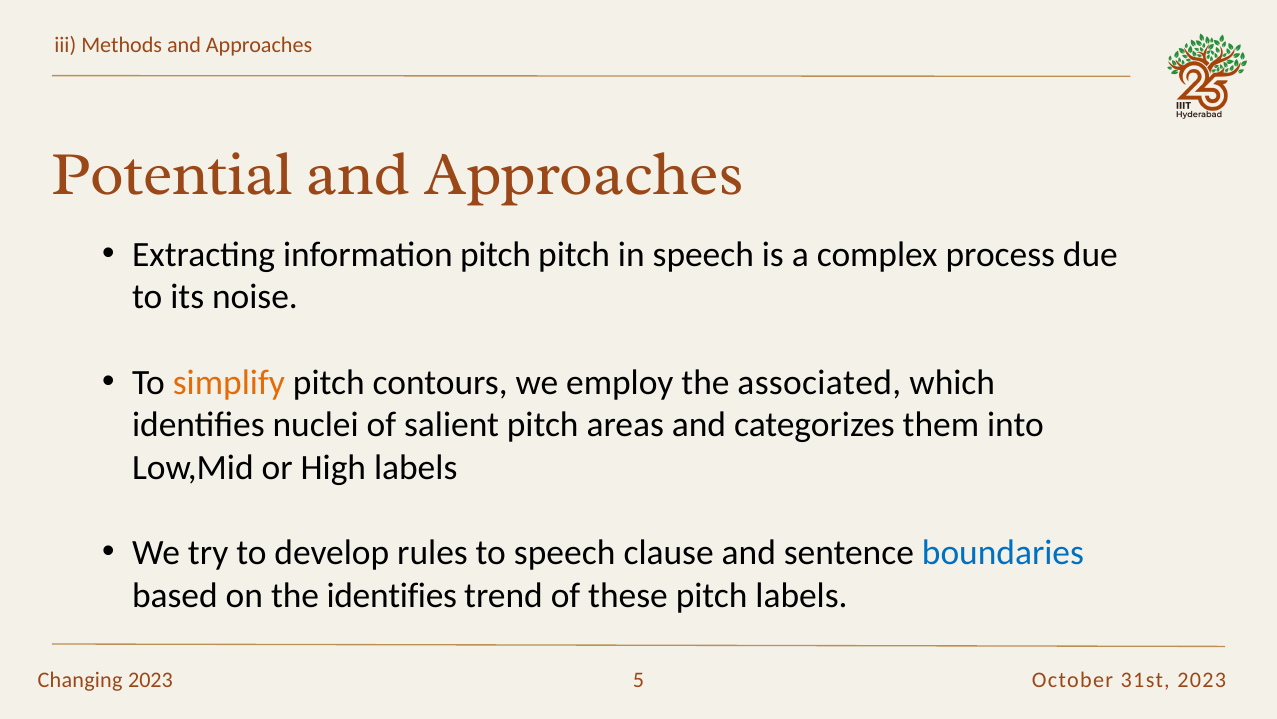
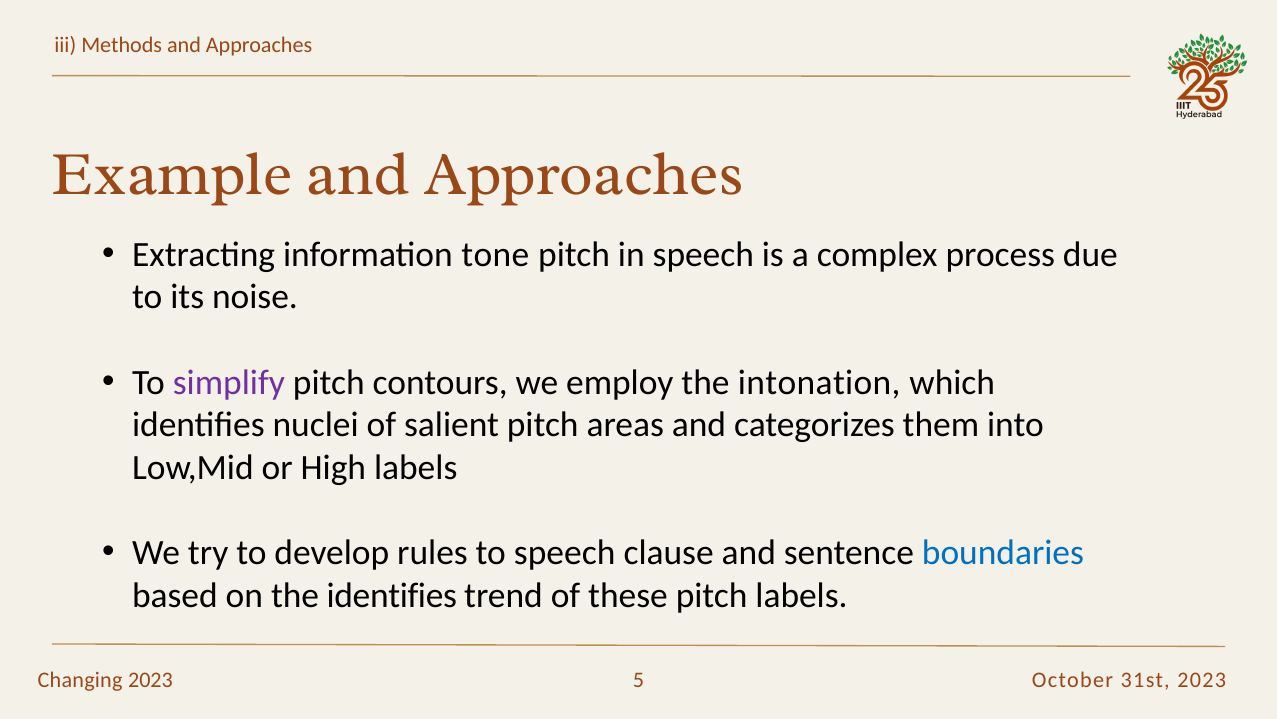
Potential: Potential -> Example (172, 174)
information pitch: pitch -> tone (495, 254)
simplify colour: orange -> purple (229, 382)
associated: associated -> intonation (819, 382)
